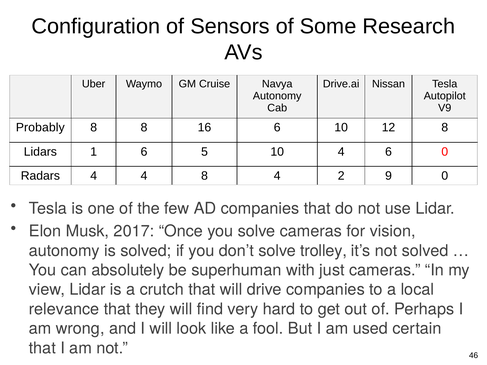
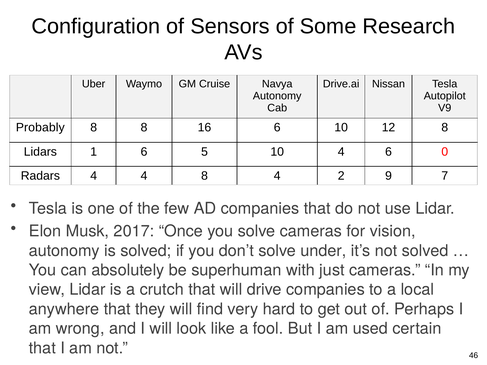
9 0: 0 -> 7 (445, 176)
trolley: trolley -> under (323, 251)
relevance: relevance -> anywhere (64, 309)
